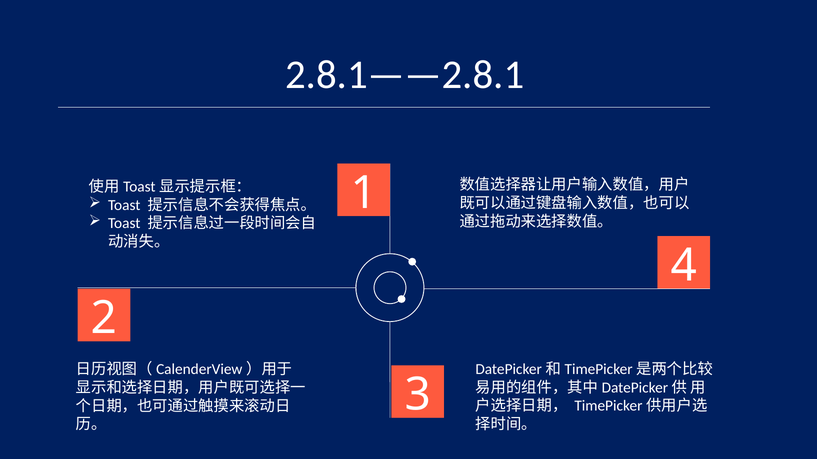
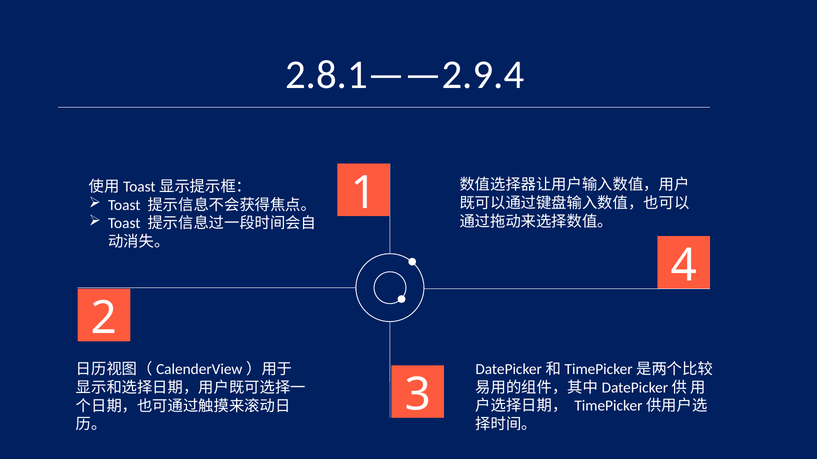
2.8.1——2.8.1: 2.8.1——2.8.1 -> 2.8.1——2.9.4 (405, 75)
